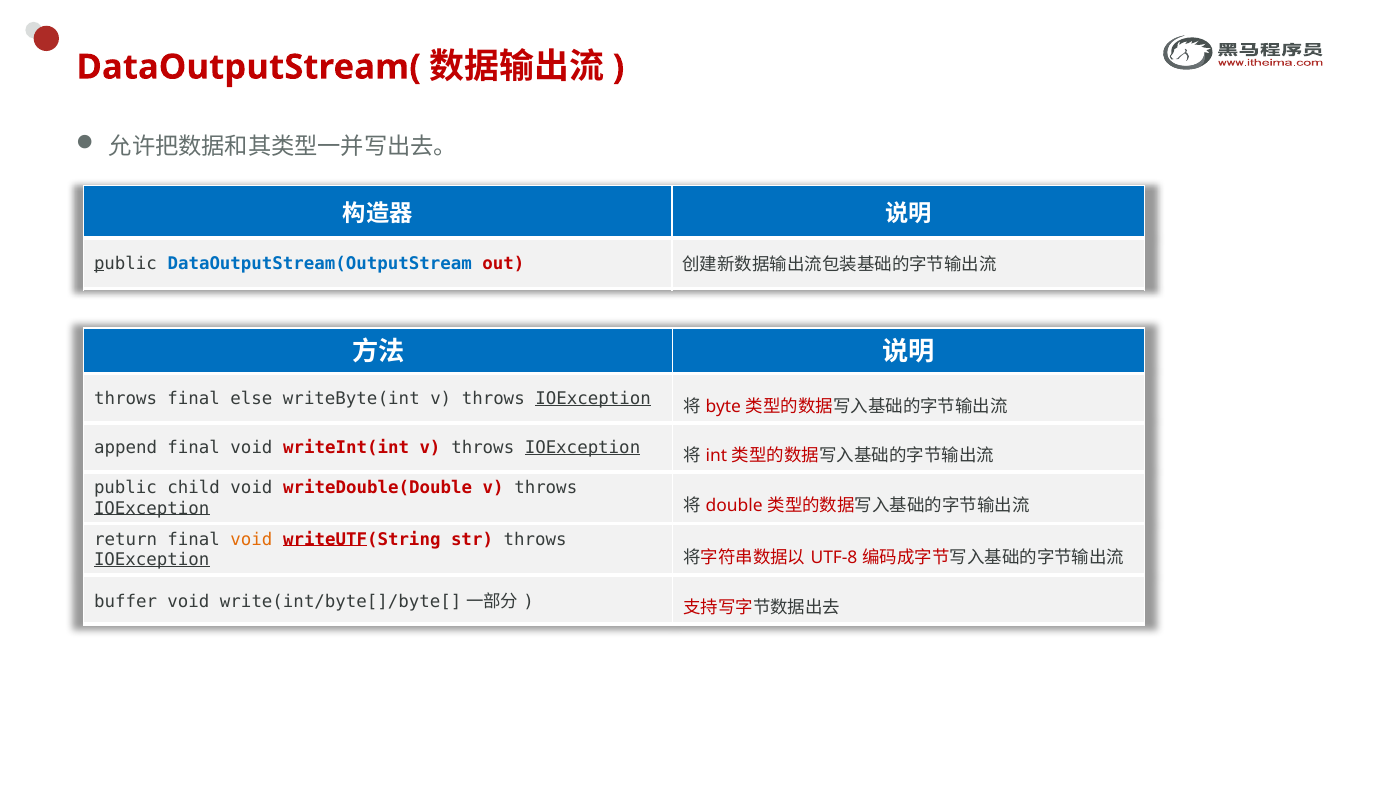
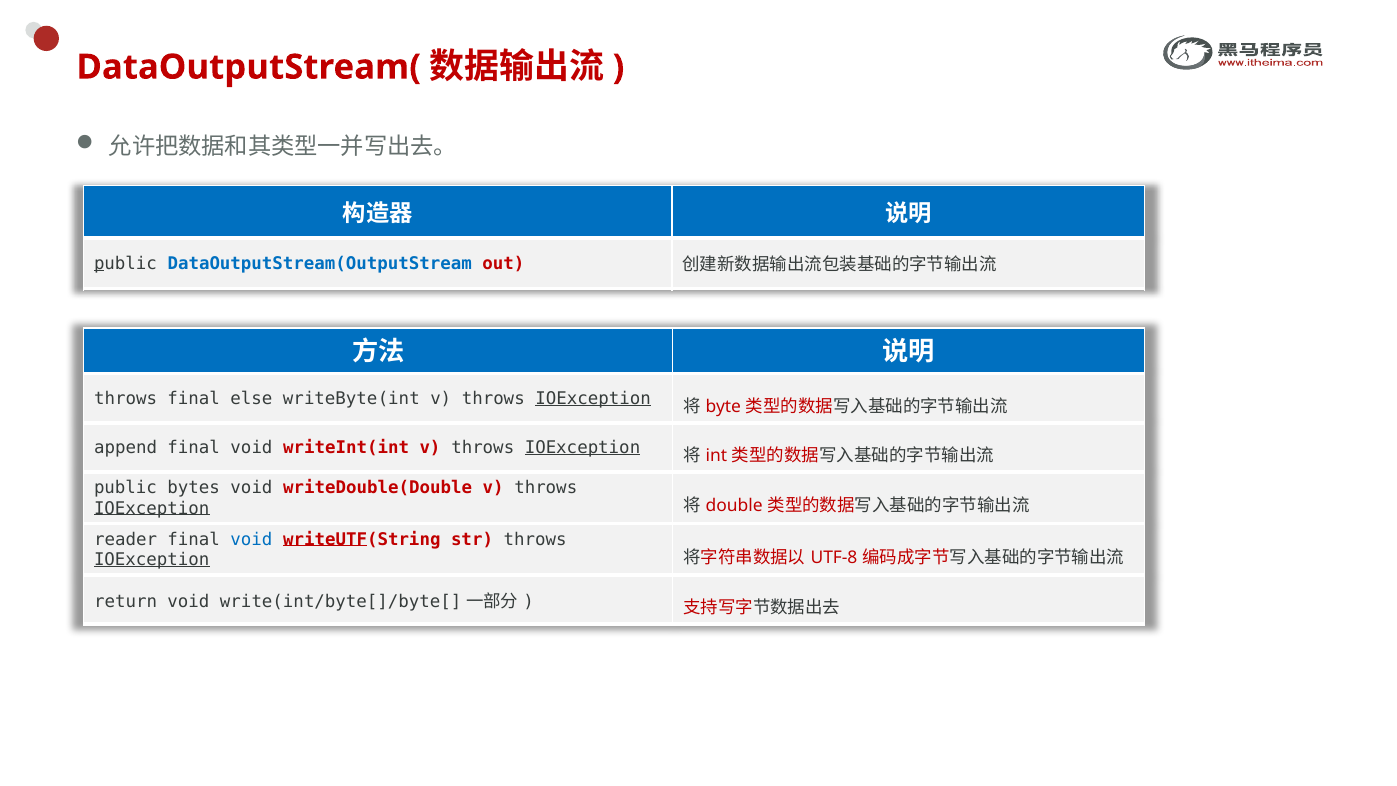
child: child -> bytes (194, 488)
return: return -> reader (126, 539)
void colour: orange -> blue (251, 539)
buffer: buffer -> return (126, 601)
